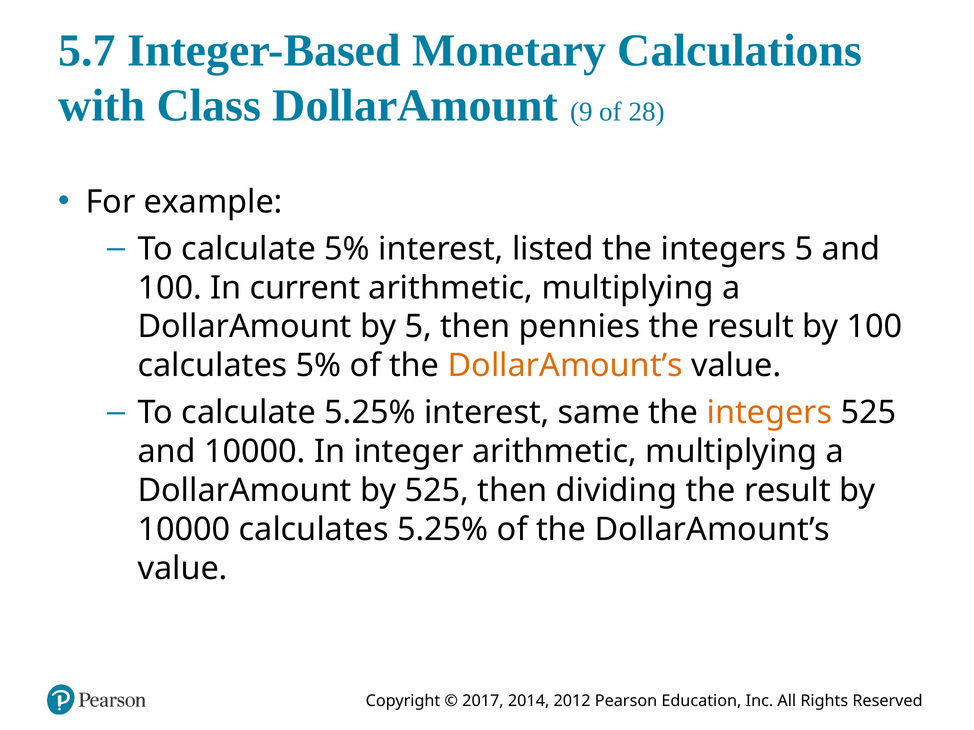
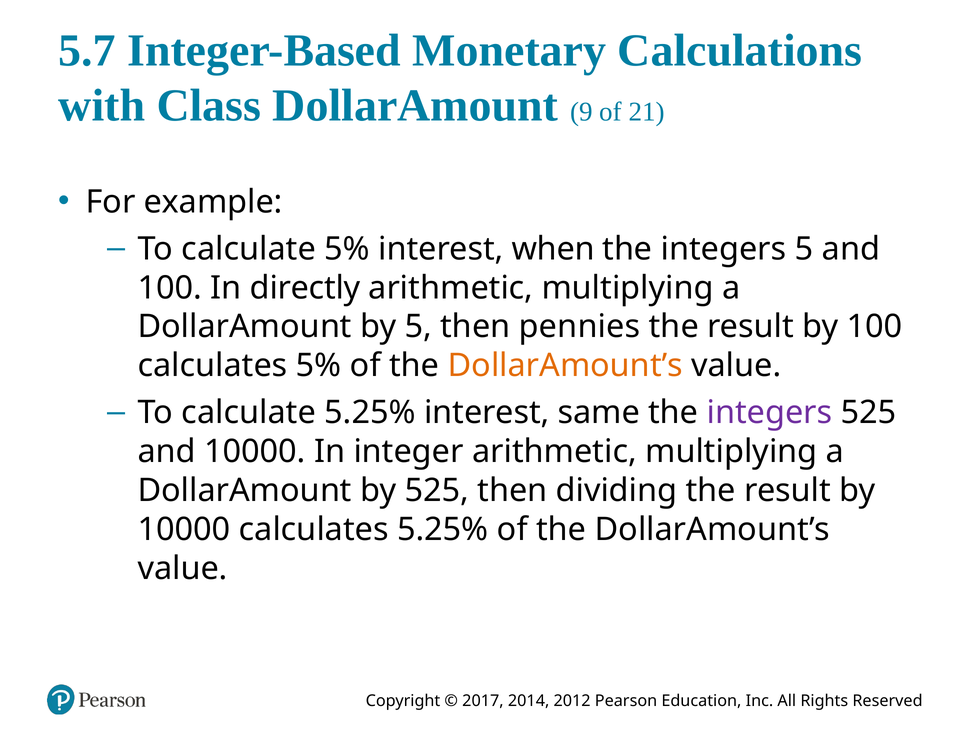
28: 28 -> 21 (647, 112)
listed: listed -> when (553, 249)
current: current -> directly (305, 288)
integers colour: orange -> purple (769, 413)
